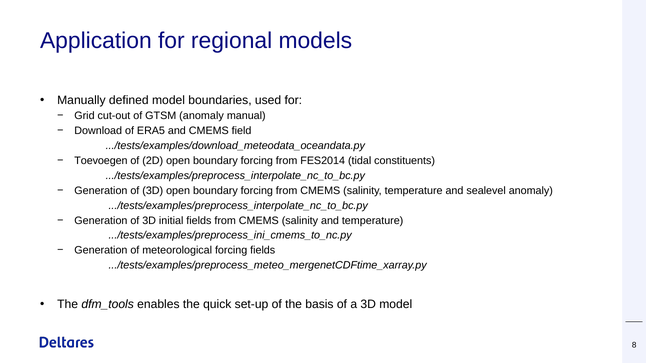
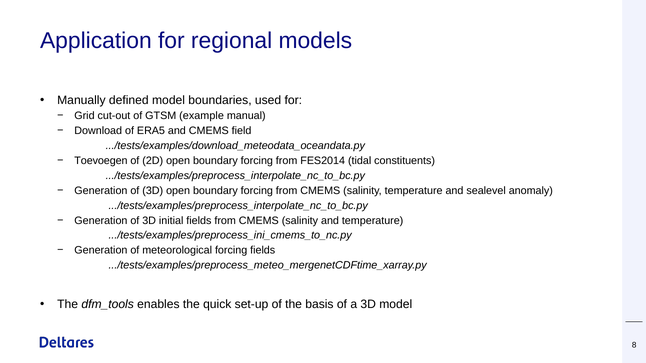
GTSM anomaly: anomaly -> example (202, 116)
